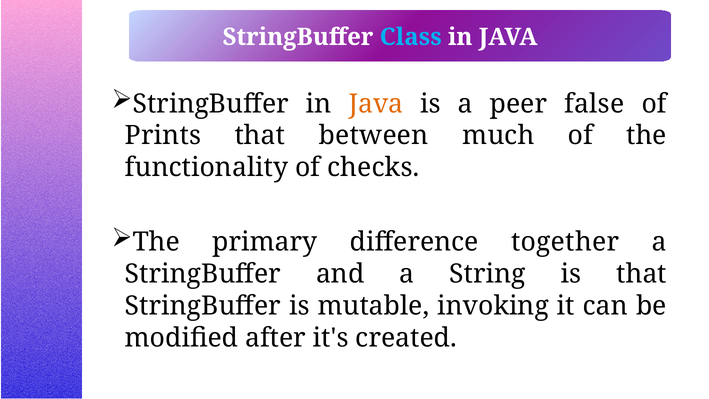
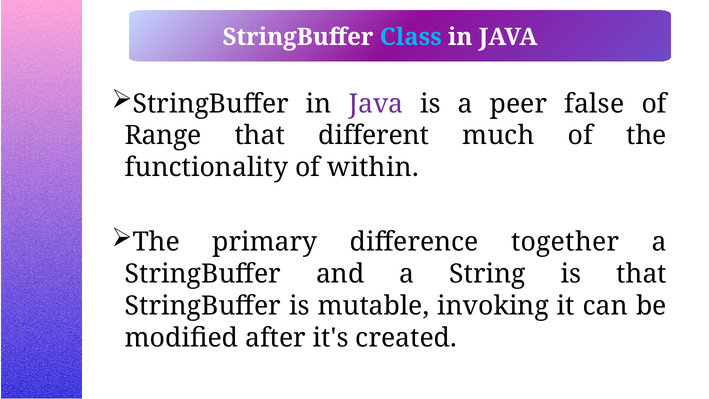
Java colour: orange -> purple (376, 104)
Prints: Prints -> Range (163, 136)
between: between -> different (374, 136)
checks: checks -> within (373, 168)
